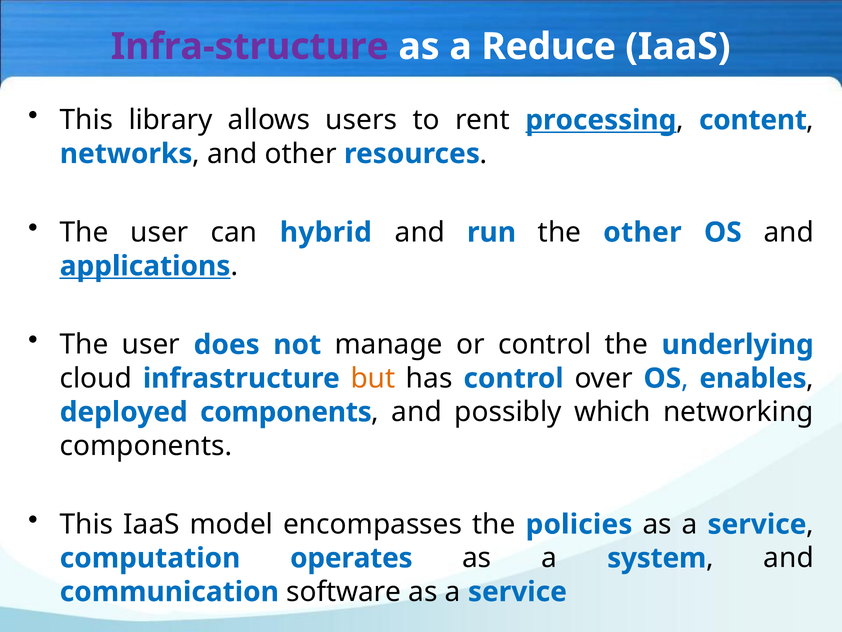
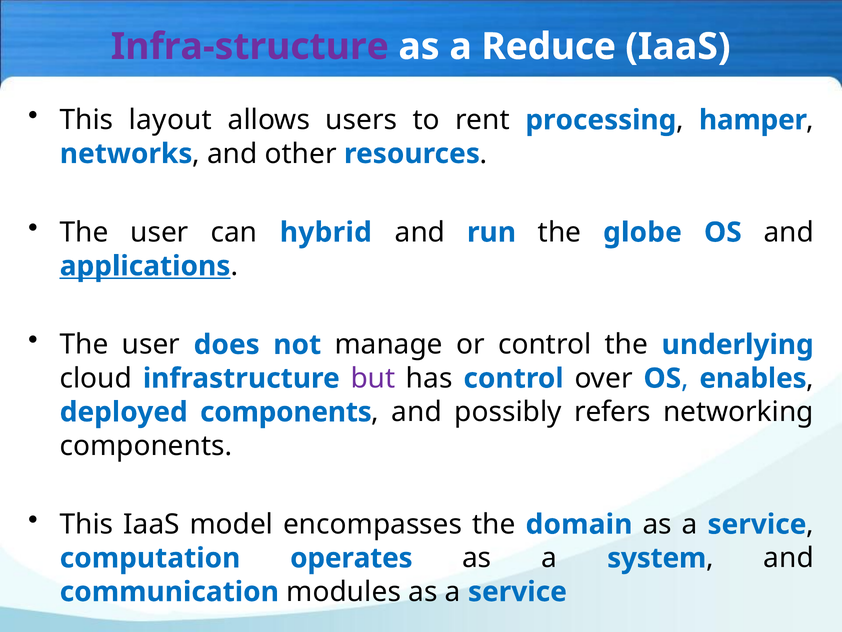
library: library -> layout (170, 120)
processing underline: present -> none (601, 120)
content: content -> hamper (753, 120)
the other: other -> globe (642, 232)
but colour: orange -> purple (373, 378)
which: which -> refers (613, 412)
policies: policies -> domain (579, 524)
software: software -> modules (344, 591)
